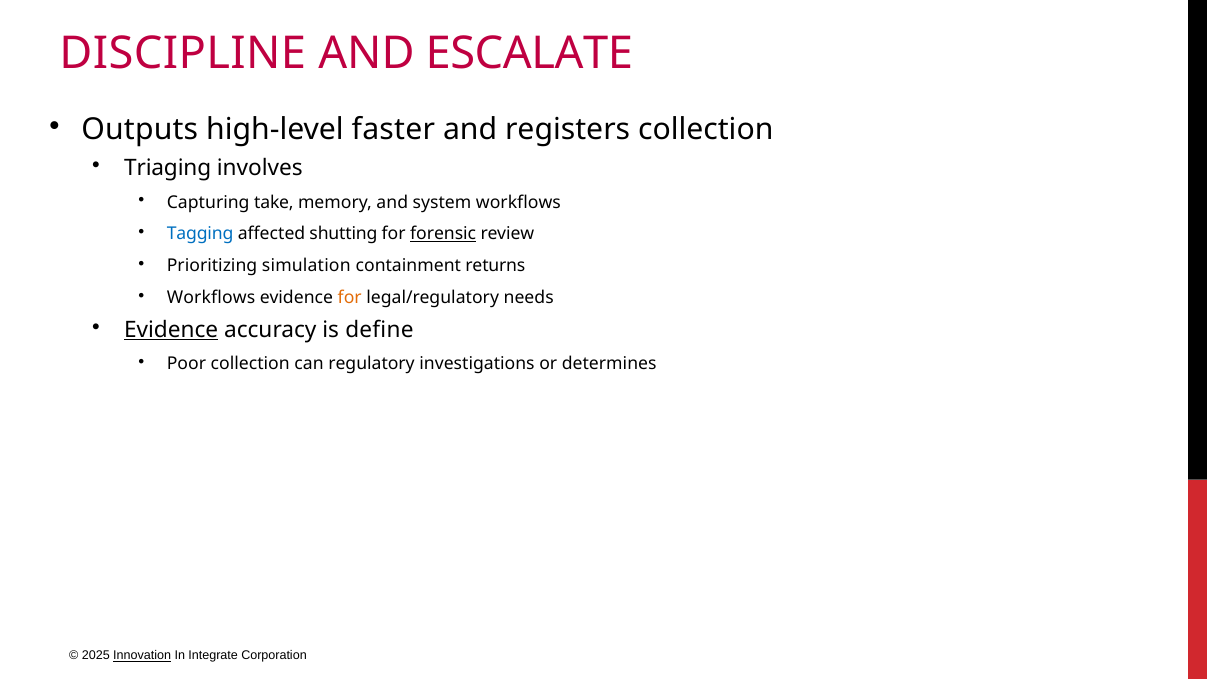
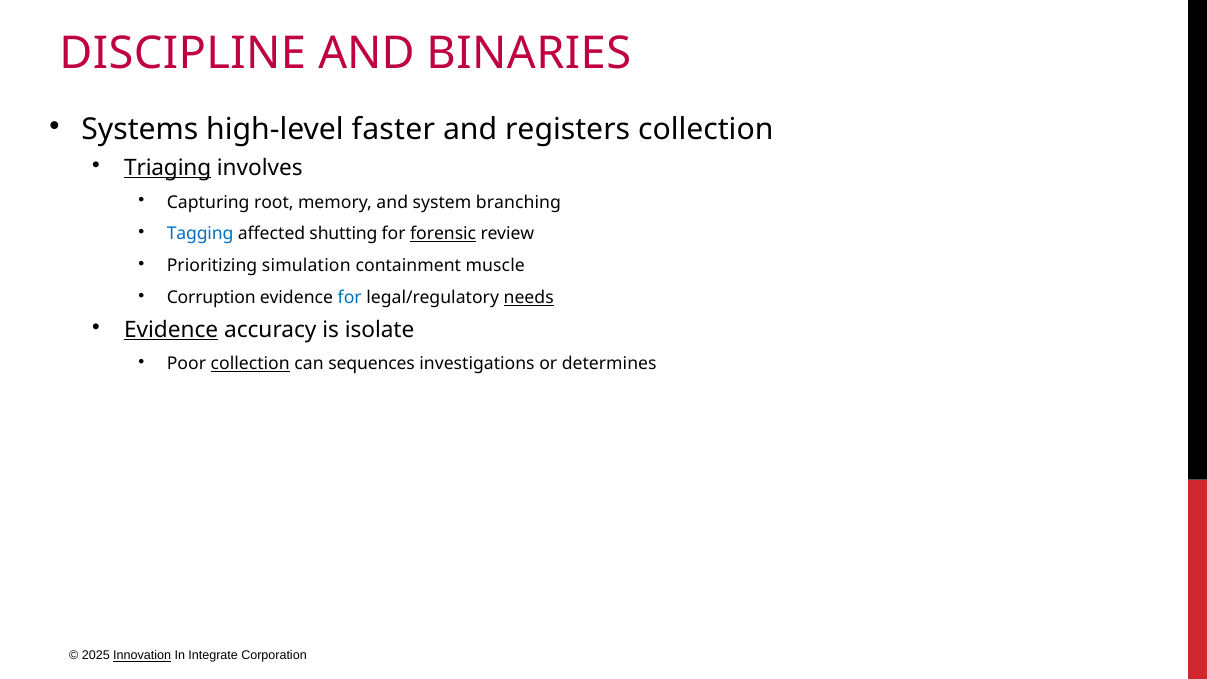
ESCALATE: ESCALATE -> BINARIES (529, 53)
Outputs: Outputs -> Systems (140, 129)
Triaging underline: none -> present (168, 168)
take: take -> root (274, 202)
system workflows: workflows -> branching (518, 202)
returns: returns -> muscle (495, 266)
Workflows: Workflows -> Corruption (211, 298)
for colour: orange -> blue (350, 298)
needs underline: none -> present (529, 298)
define: define -> isolate (380, 330)
collection underline: none -> present (250, 364)
regulatory: regulatory -> sequences (372, 364)
